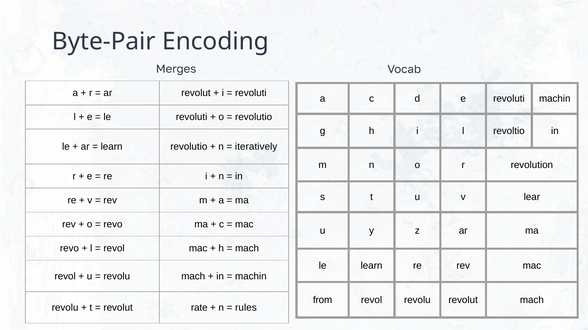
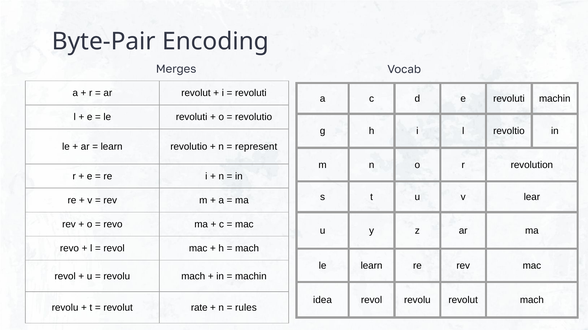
iteratively: iteratively -> represent (256, 147)
from: from -> idea (322, 301)
